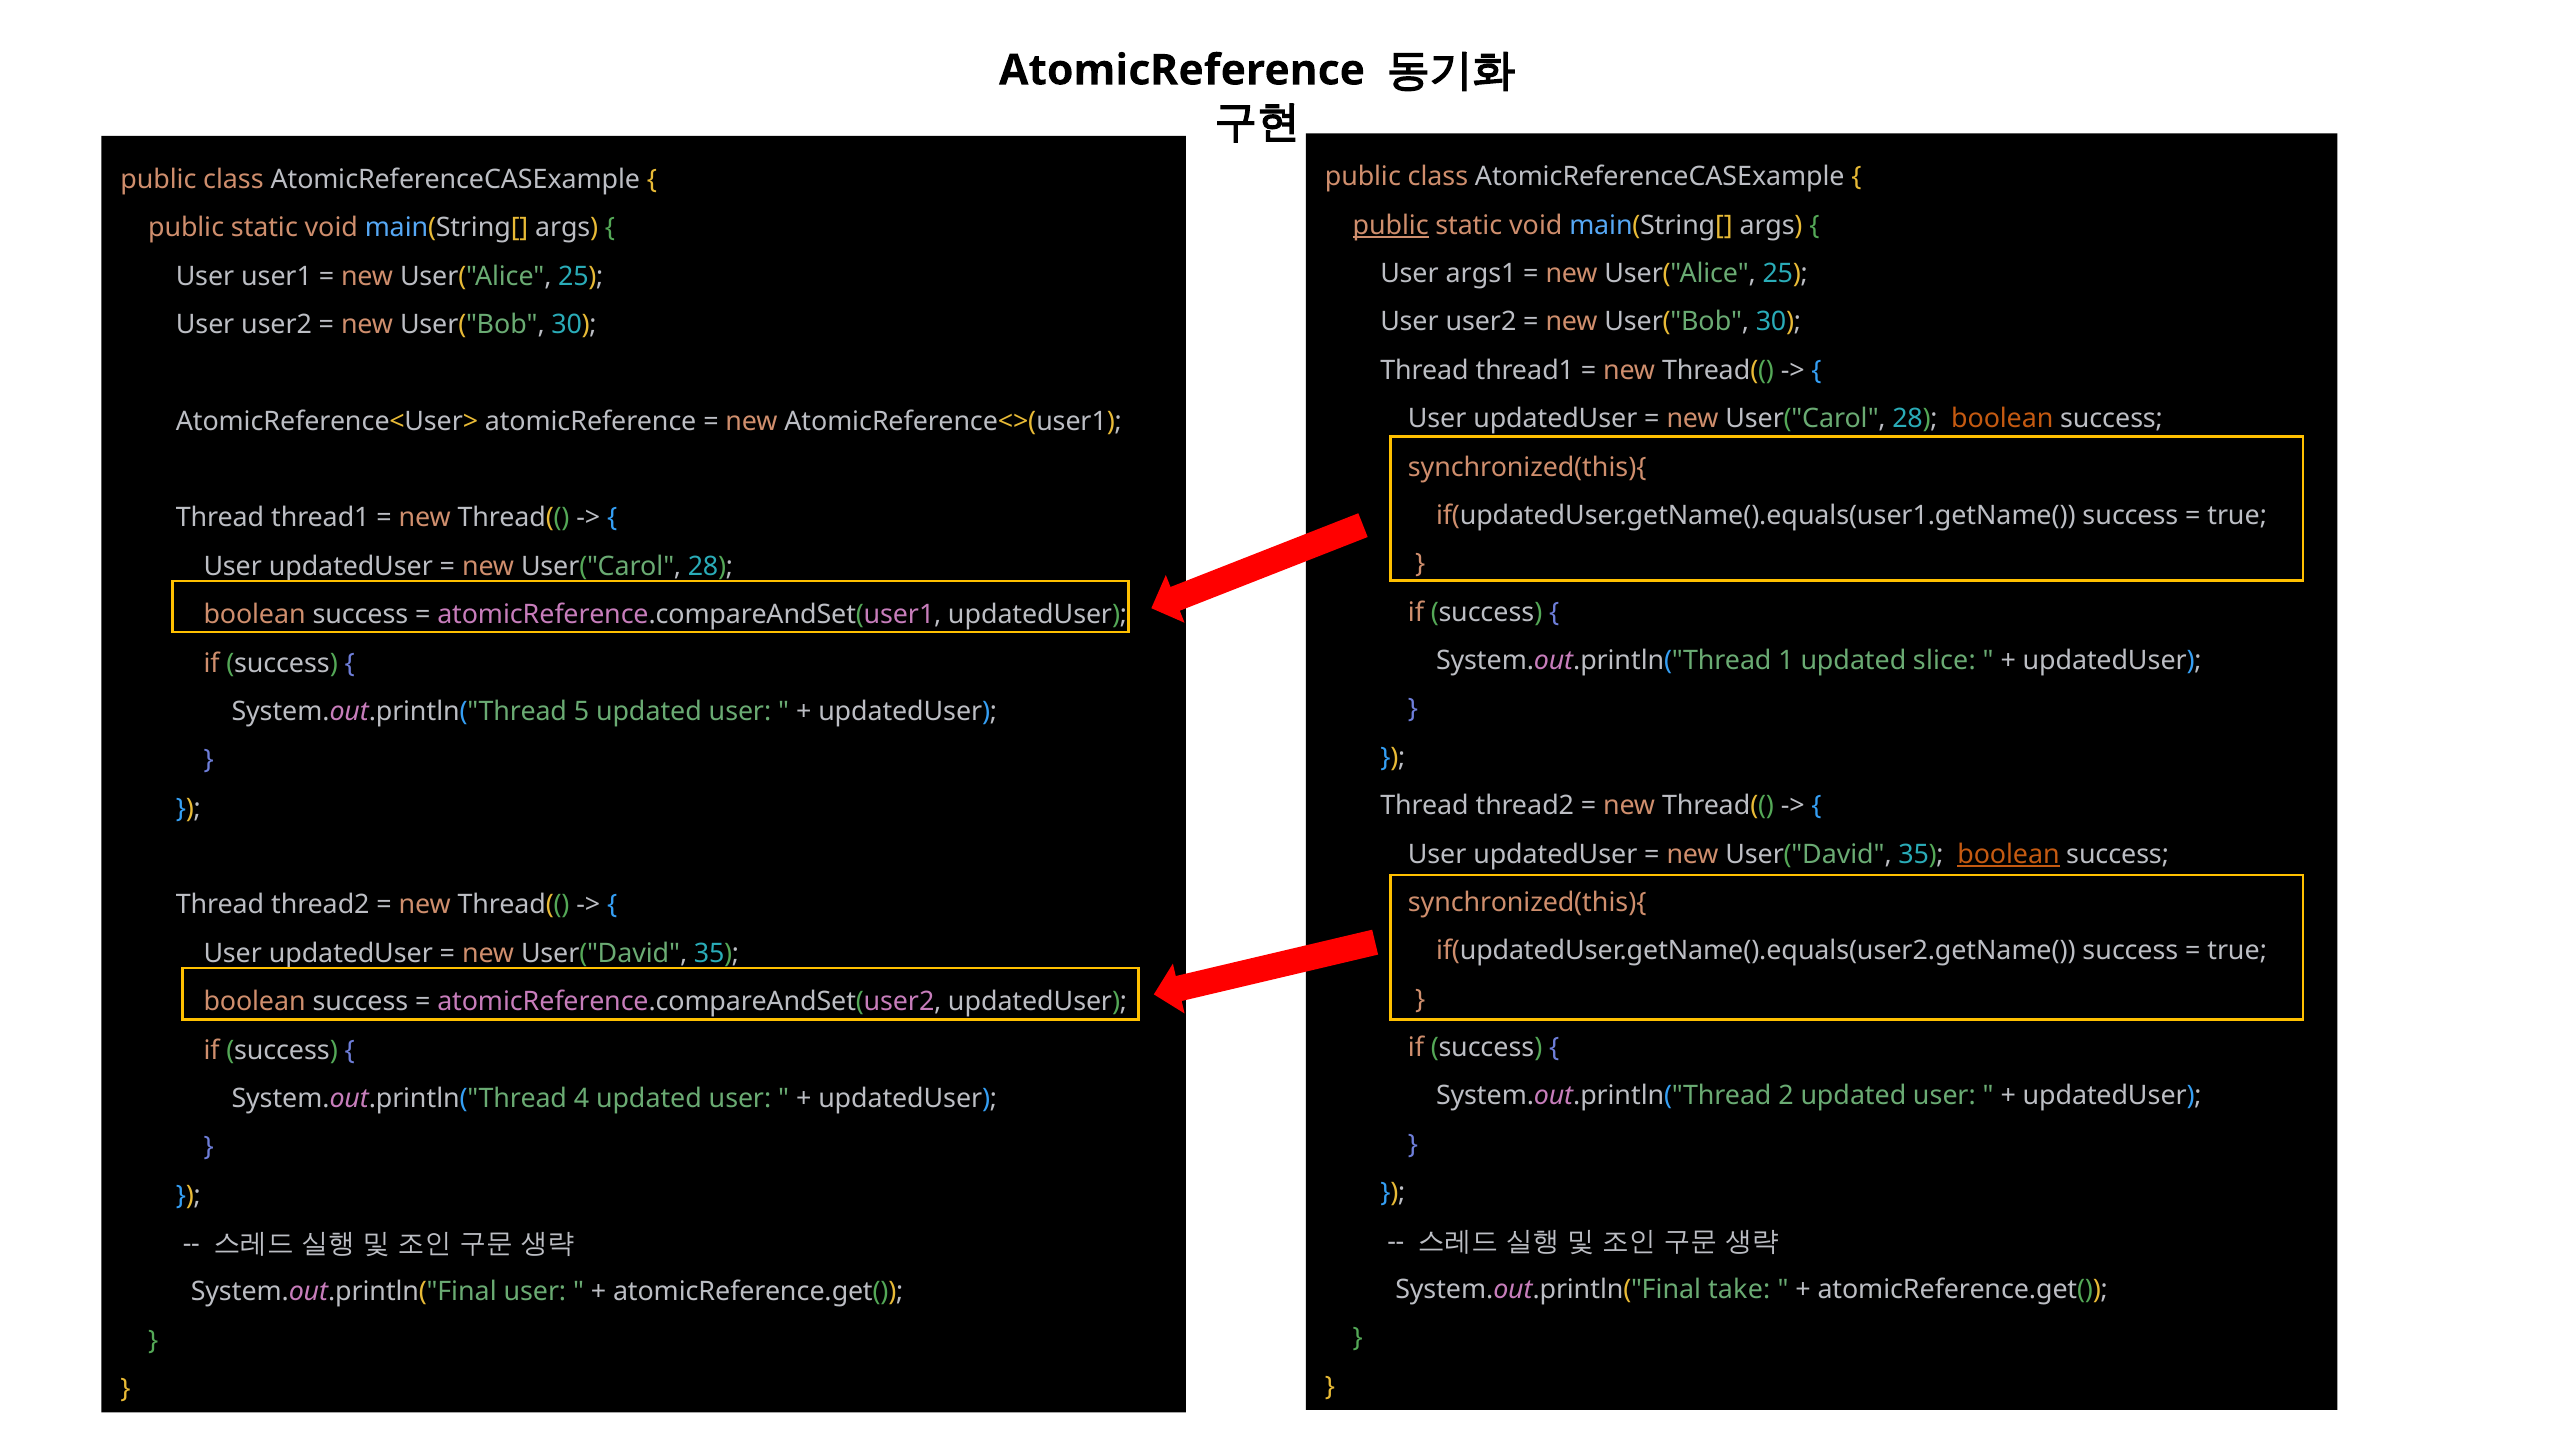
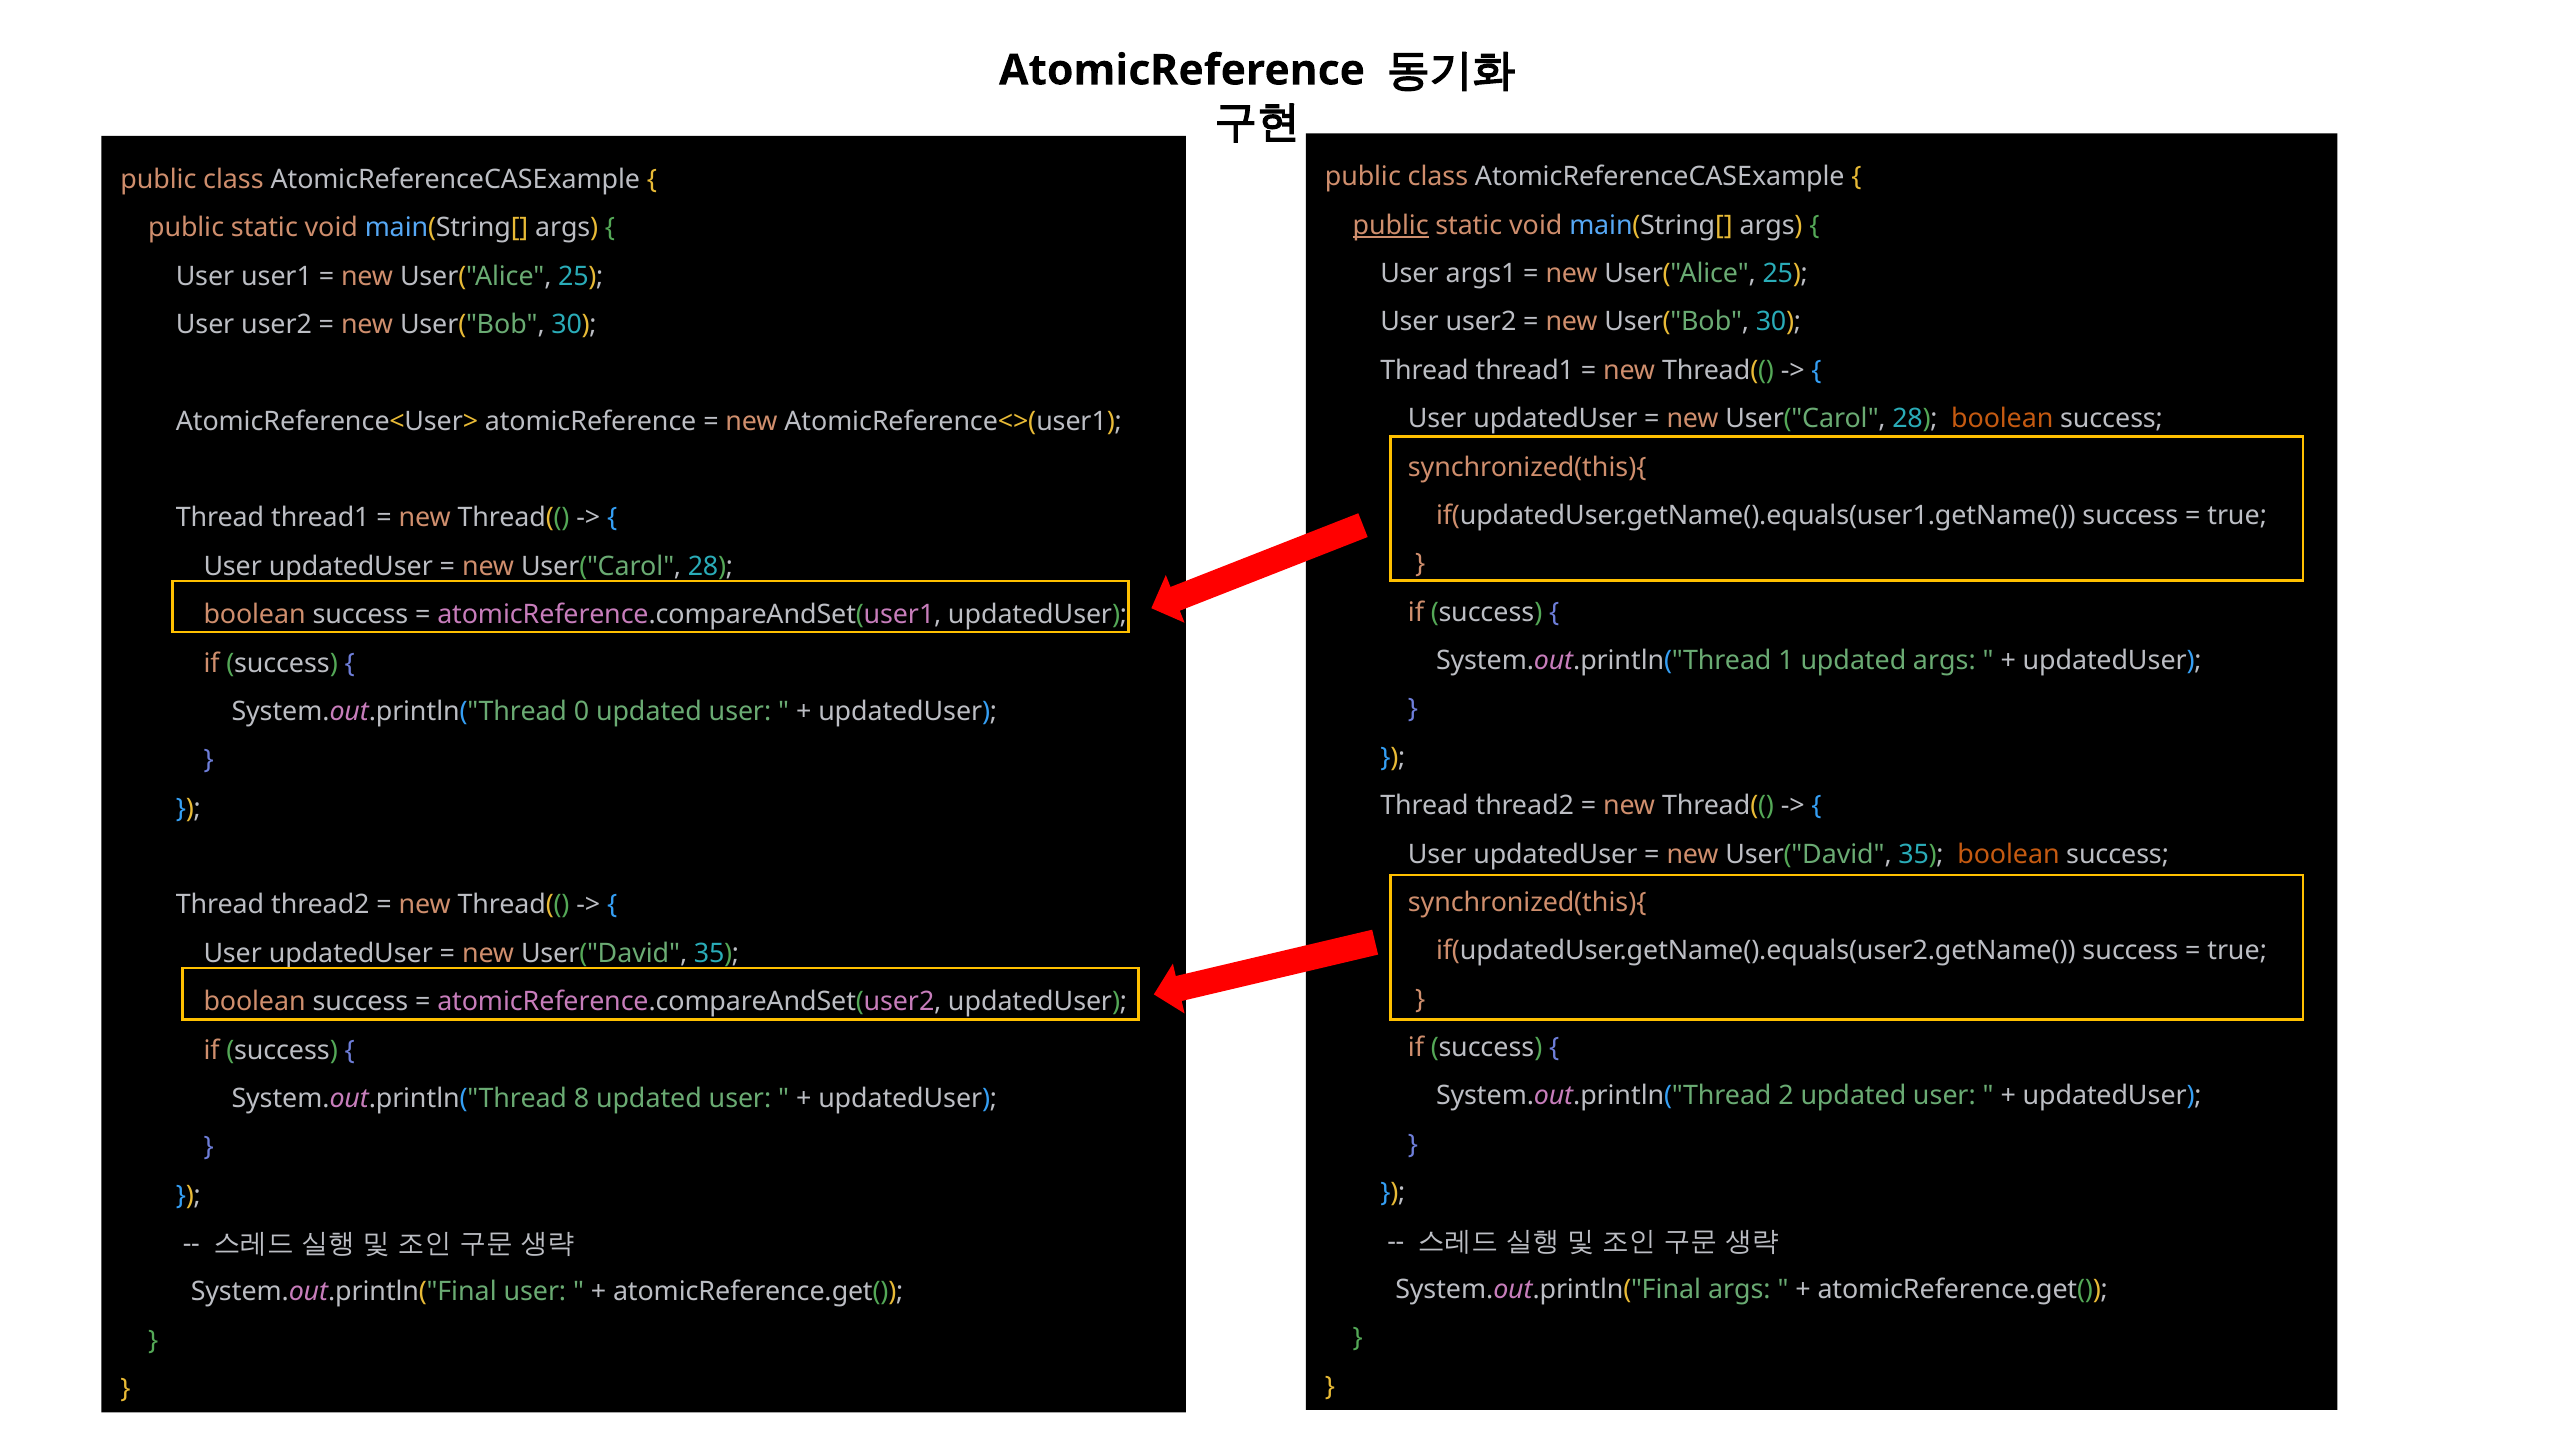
updated slice: slice -> args (1944, 661)
5: 5 -> 0 (582, 712)
boolean underline: present -> none (2008, 854)
4: 4 -> 8 (582, 1099)
System.out.println("Final take: take -> args (1739, 1290)
